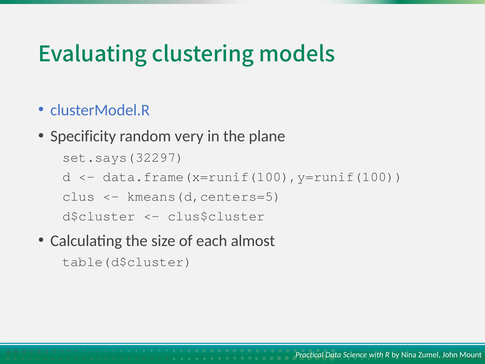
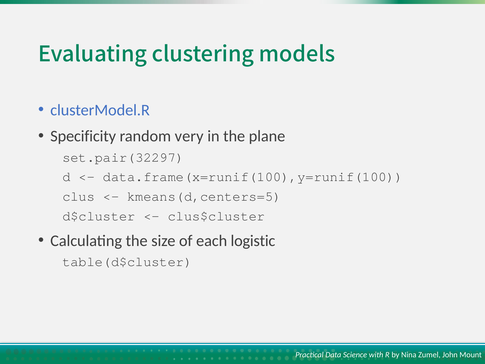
set.says(32297: set.says(32297 -> set.pair(32297 (123, 157)
almost: almost -> logistic (253, 241)
